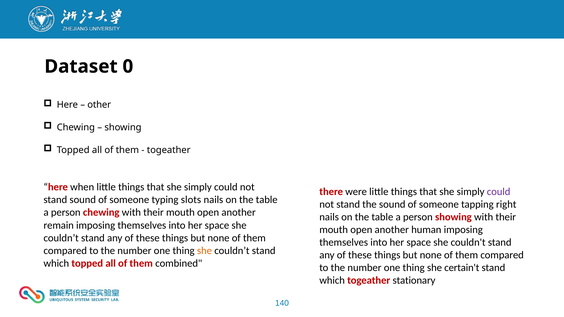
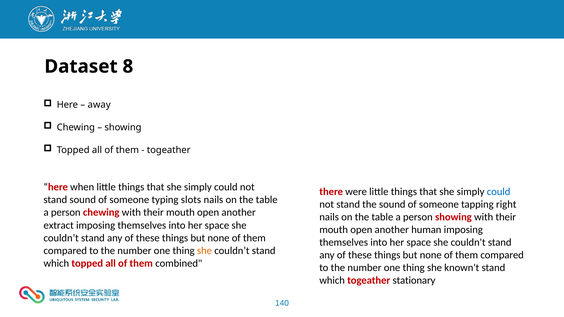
0: 0 -> 8 (128, 67)
other: other -> away (99, 105)
could colour: purple -> blue (499, 192)
remain: remain -> extract (59, 225)
certain't: certain't -> known't (462, 268)
